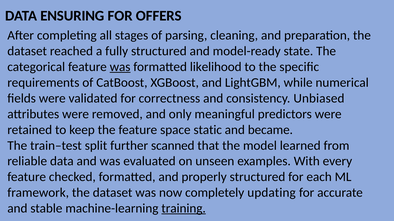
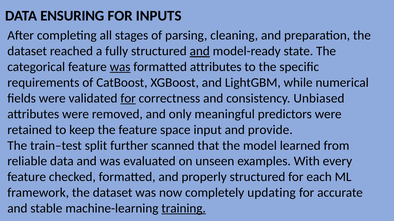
OFFERS: OFFERS -> INPUTS (159, 16)
and underline: none -> present (200, 51)
formatted likelihood: likelihood -> attributes (216, 67)
for underline: none -> present (128, 99)
static: static -> input (208, 130)
became: became -> provide (270, 130)
